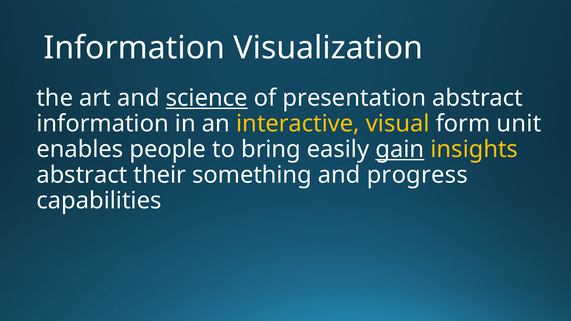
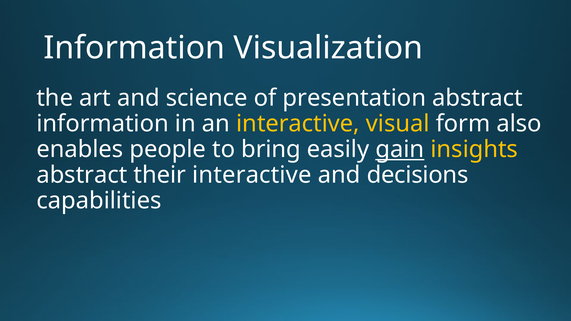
science underline: present -> none (207, 98)
unit: unit -> also (519, 124)
their something: something -> interactive (252, 175)
progress: progress -> decisions (418, 175)
